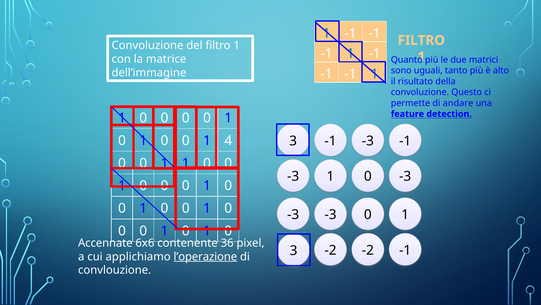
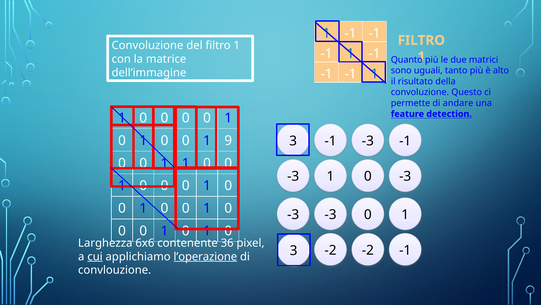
4: 4 -> 9 (228, 140)
Accennate: Accennate -> Larghezza (105, 243)
cui underline: none -> present (95, 256)
